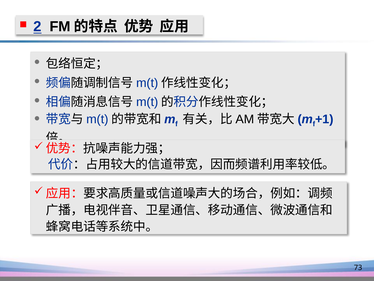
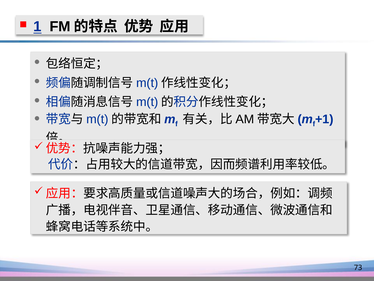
2: 2 -> 1 (38, 27)
